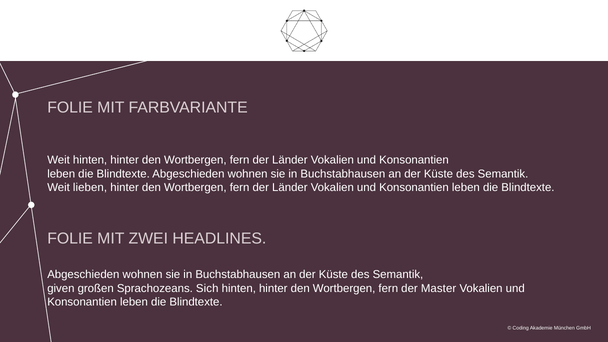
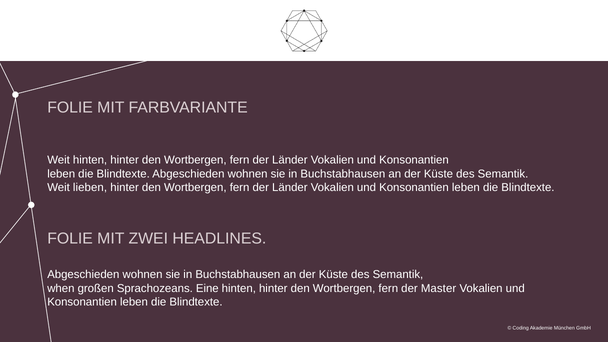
given: given -> when (61, 288)
Sich: Sich -> Eine (207, 288)
